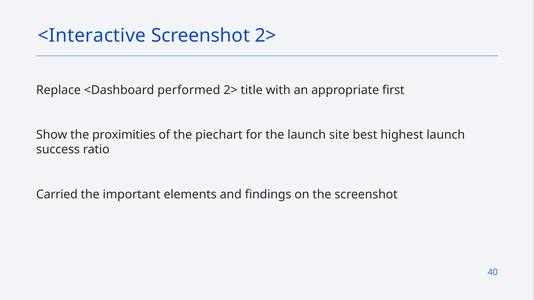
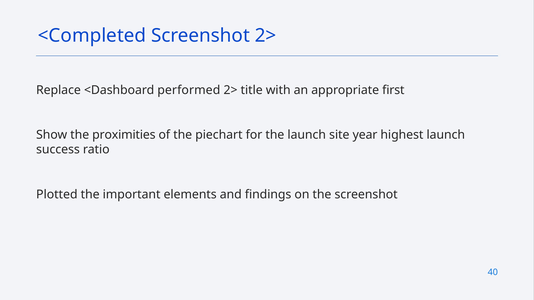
<Interactive: <Interactive -> <Completed (92, 36)
best: best -> year (365, 135)
Carried: Carried -> Plotted (57, 195)
